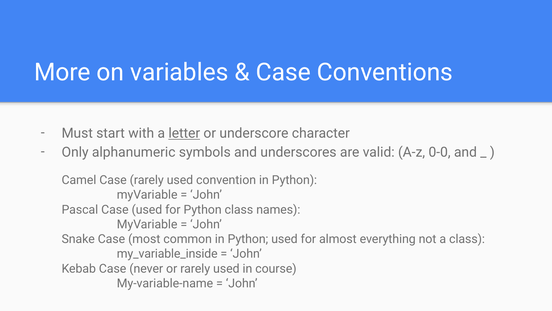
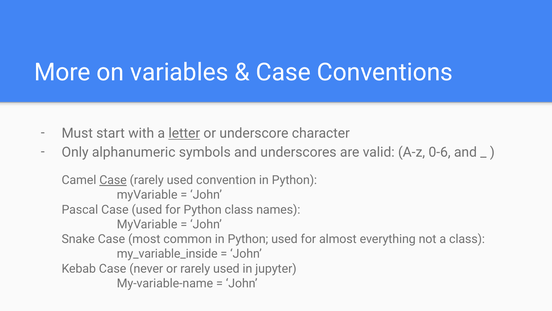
0-0: 0-0 -> 0-6 (440, 152)
Case underline: none -> present (113, 180)
course: course -> jupyter (276, 268)
